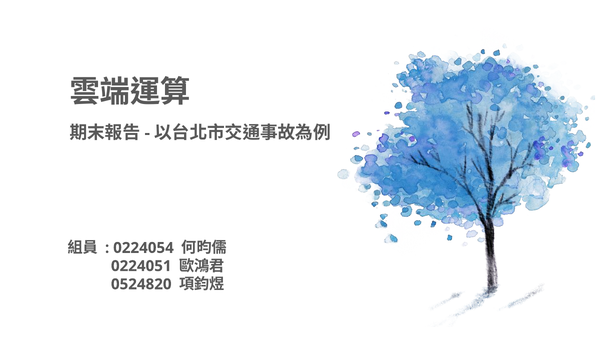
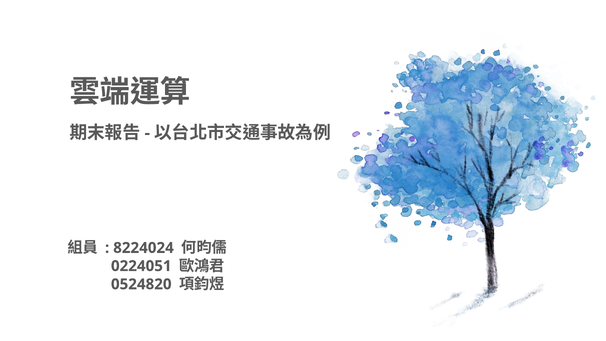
0224054: 0224054 -> 8224024 (143, 248)
